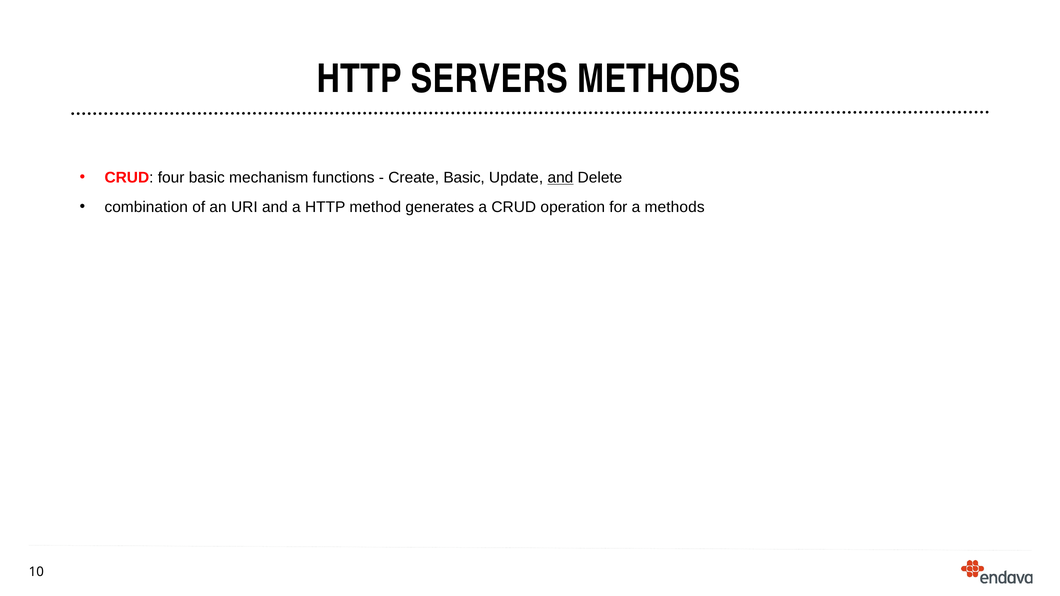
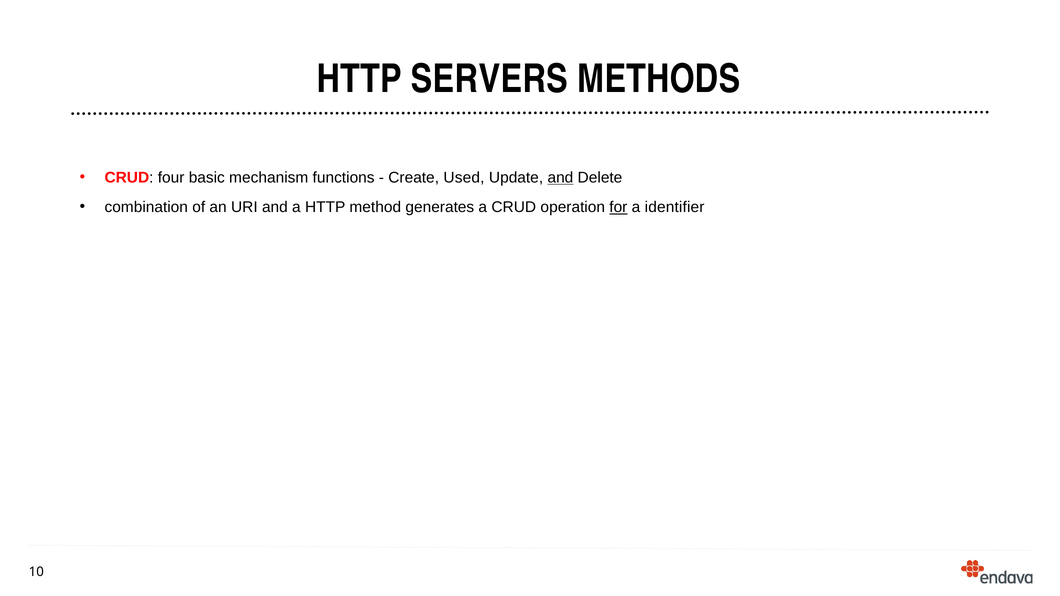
Create Basic: Basic -> Used (464, 178)
for underline: none -> present (618, 207)
a methods: methods -> identifier (675, 207)
